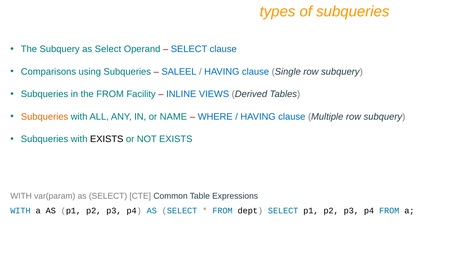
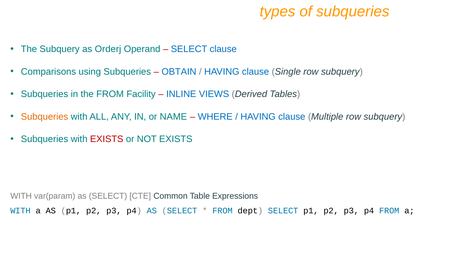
Subquery as Select: Select -> Orderj (108, 49)
SALEEL: SALEEL -> OBTAIN (179, 72)
EXISTS colour: black -> red (107, 139)
